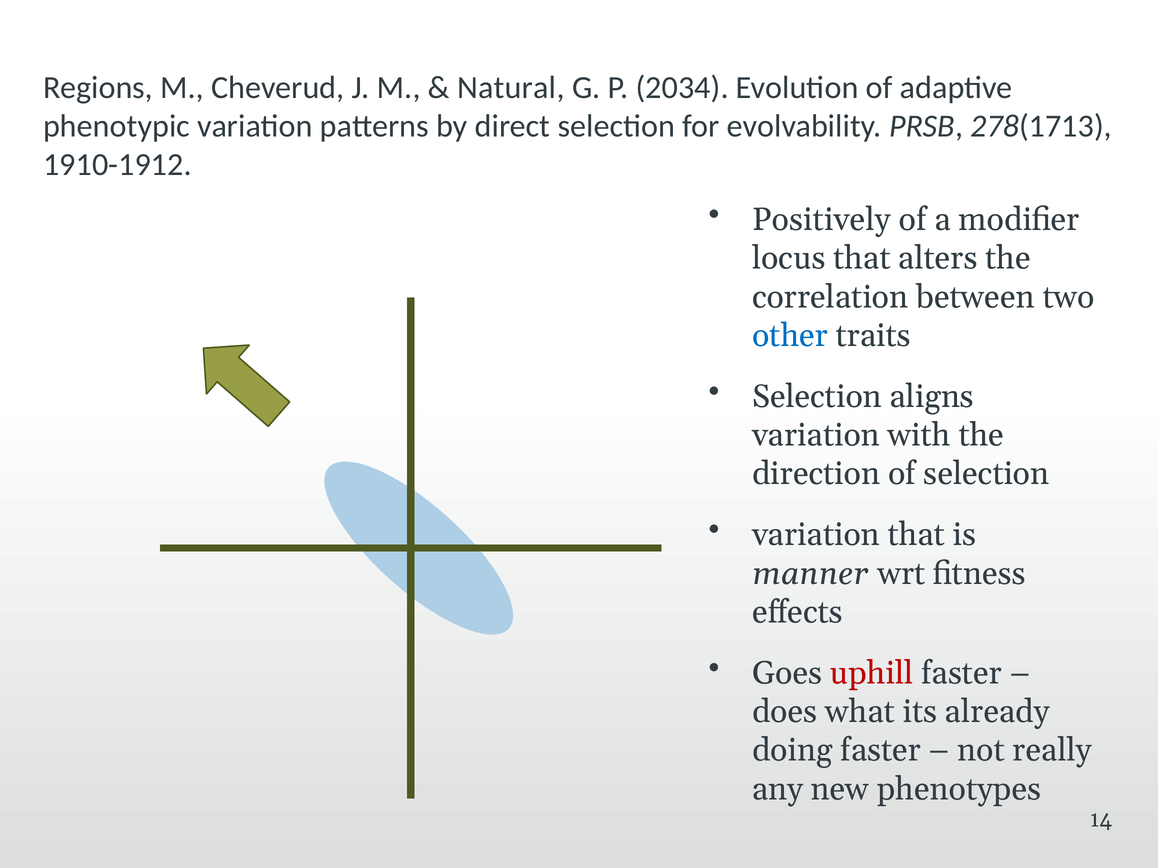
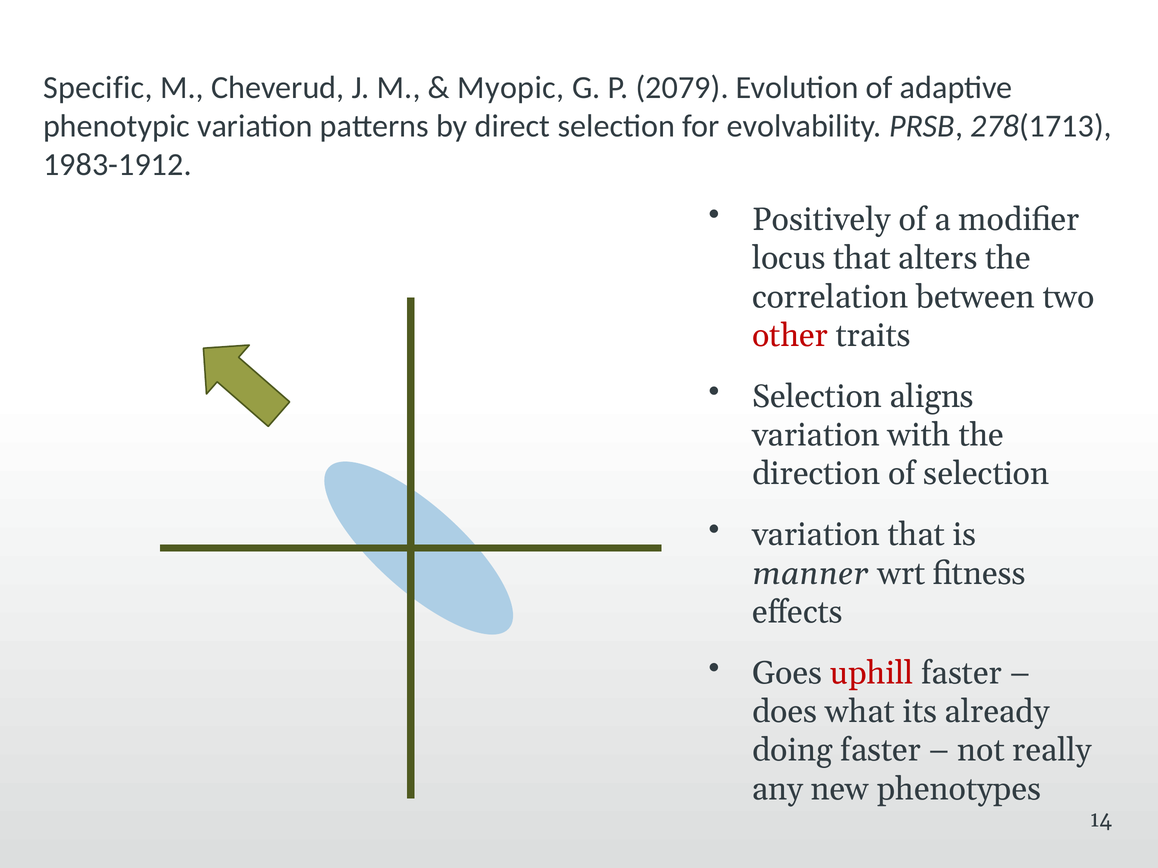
Regions: Regions -> Specific (98, 88)
Natural: Natural -> Myopic (511, 88)
2034: 2034 -> 2079 (682, 88)
1910-1912: 1910-1912 -> 1983-1912 (117, 165)
other colour: blue -> red (790, 336)
